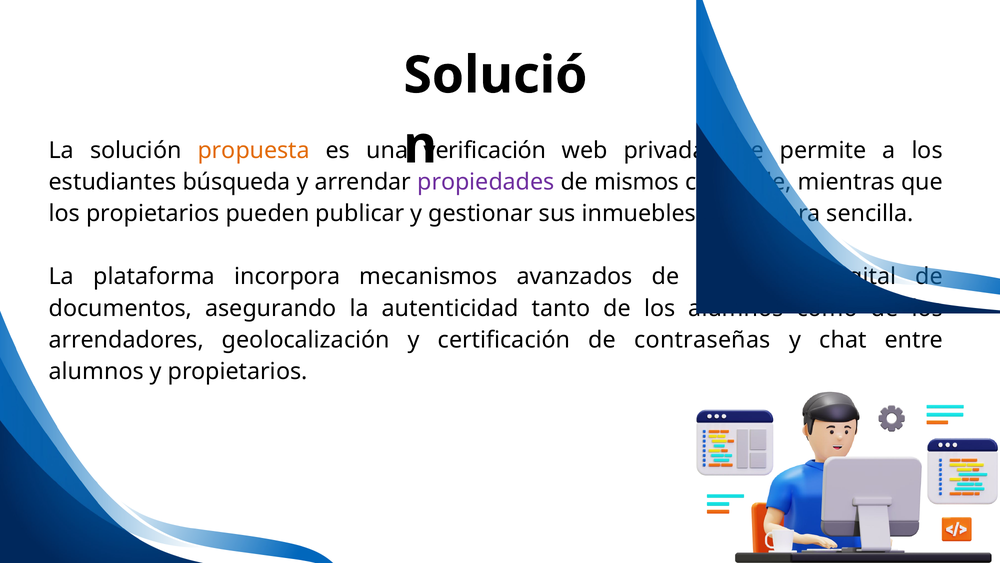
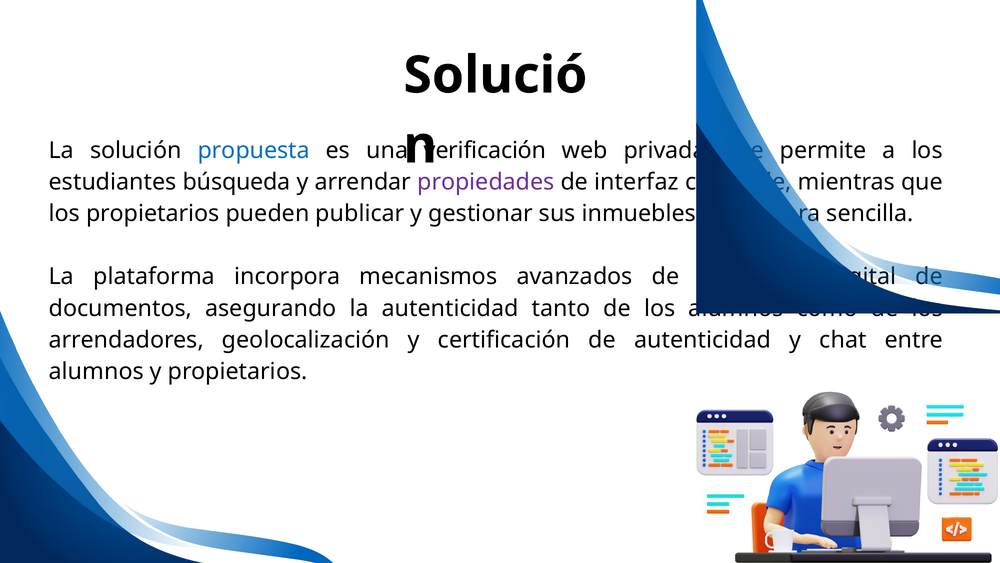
propuesta colour: orange -> blue (254, 150)
mismos: mismos -> interfaz (637, 182)
de contraseñas: contraseñas -> autenticidad (703, 340)
